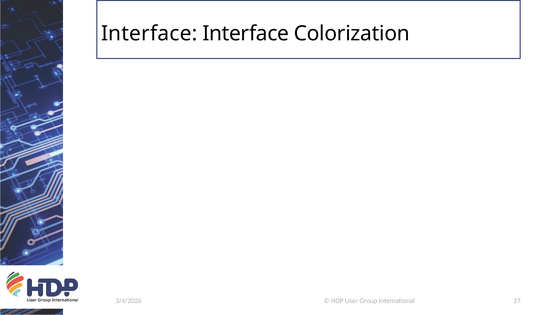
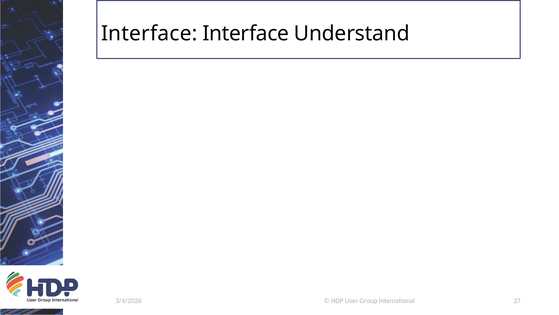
Colorization: Colorization -> Understand (352, 34)
